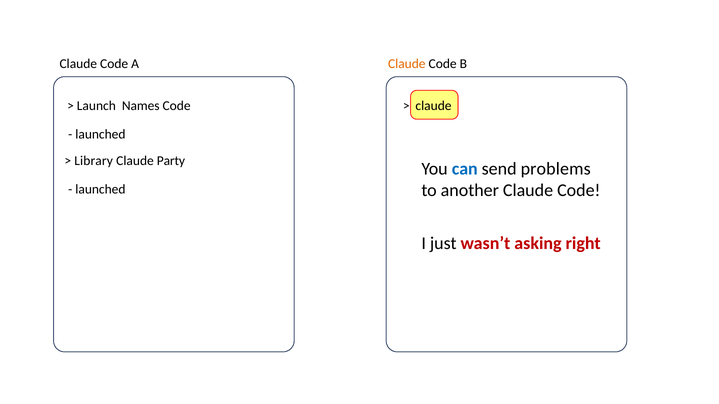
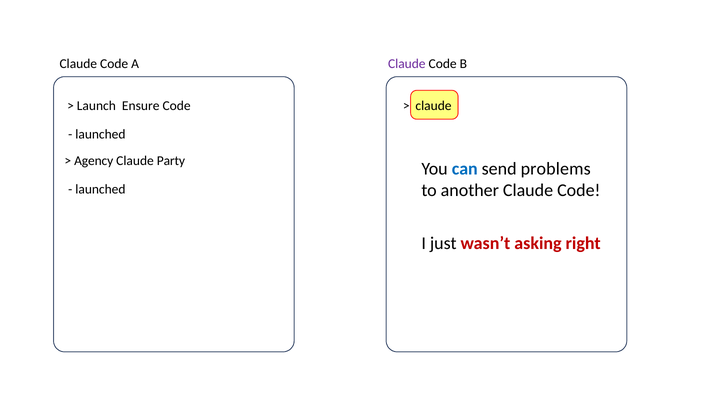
Claude colour: orange -> purple (407, 64)
Names: Names -> Ensure (141, 106)
Library: Library -> Agency (94, 161)
